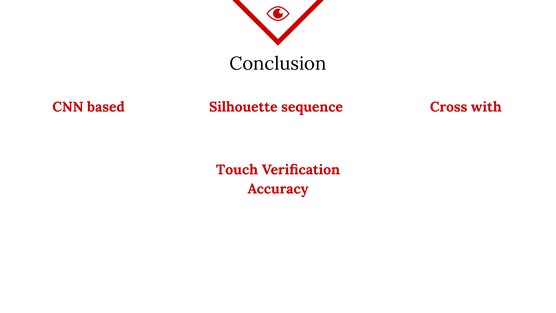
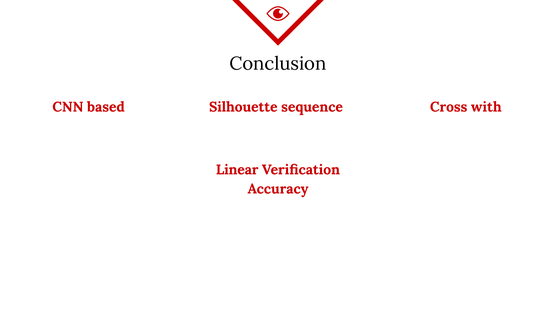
Touch: Touch -> Linear (237, 170)
